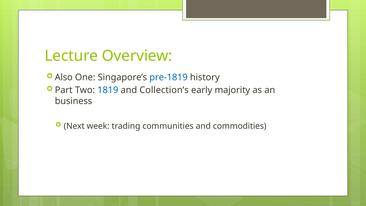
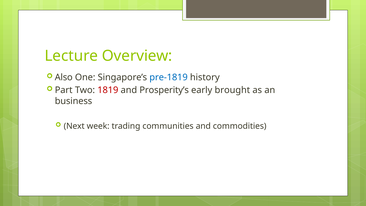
1819 colour: blue -> red (108, 90)
Collection’s: Collection’s -> Prosperity’s (164, 90)
majority: majority -> brought (232, 90)
